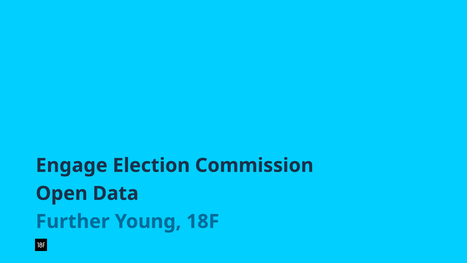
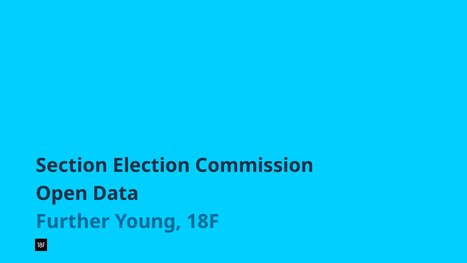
Engage: Engage -> Section (72, 165)
